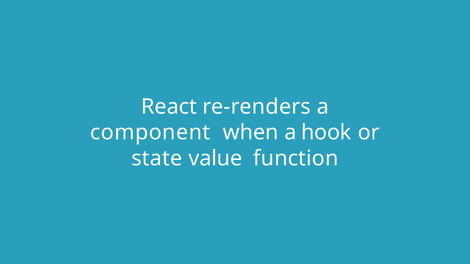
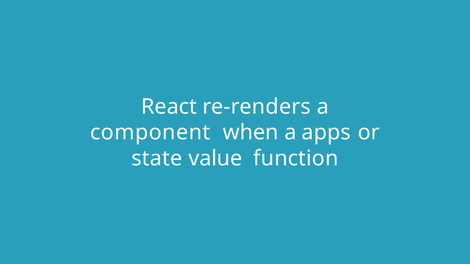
hook: hook -> apps (326, 133)
